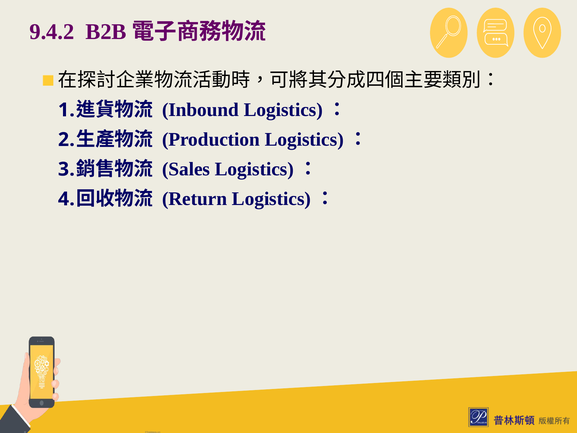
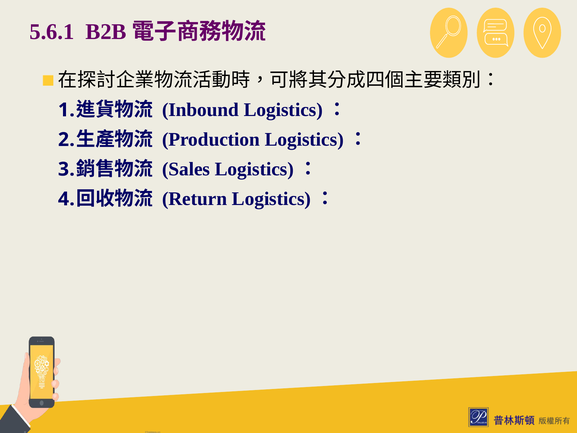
9.4.2: 9.4.2 -> 5.6.1 (52, 32)
